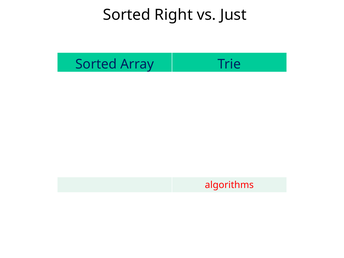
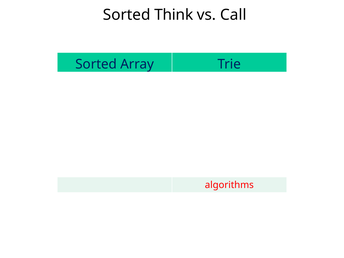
Right: Right -> Think (174, 15)
vs Just: Just -> Call (233, 15)
